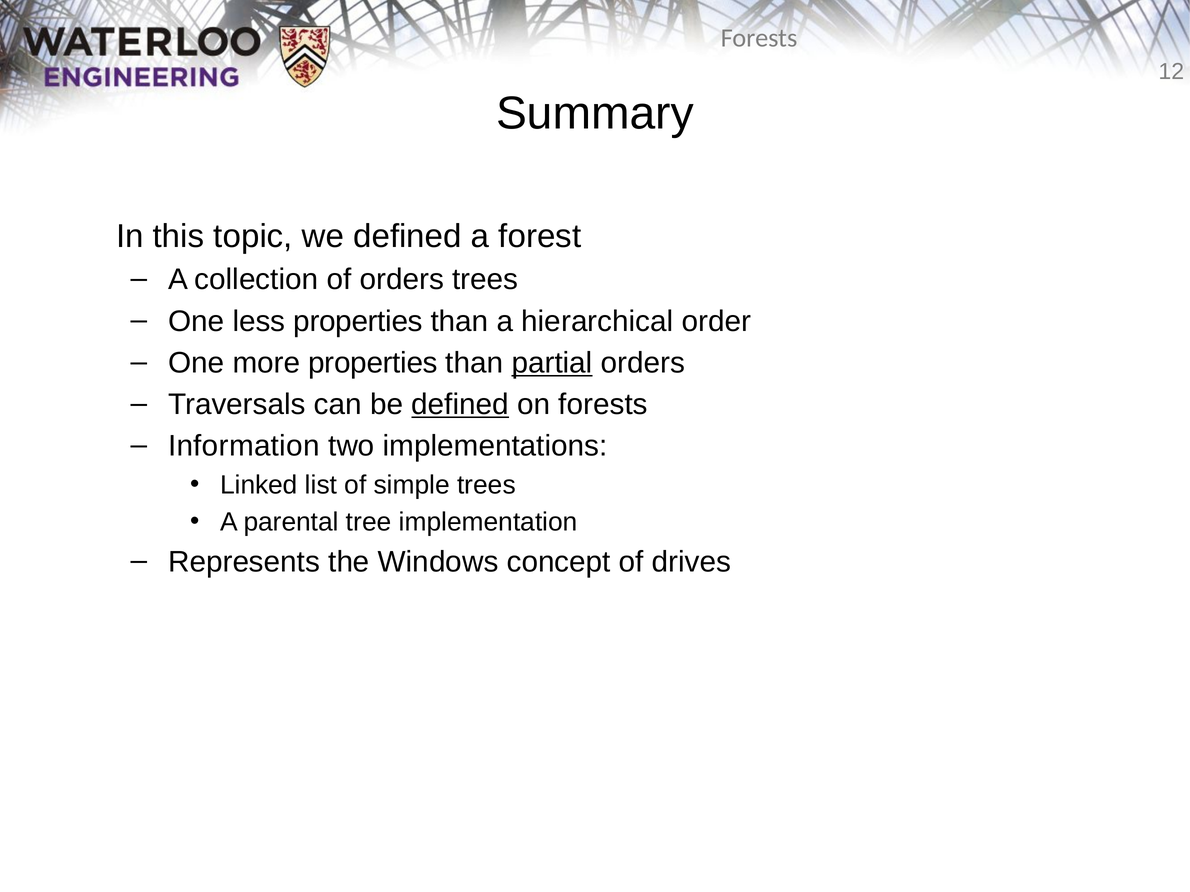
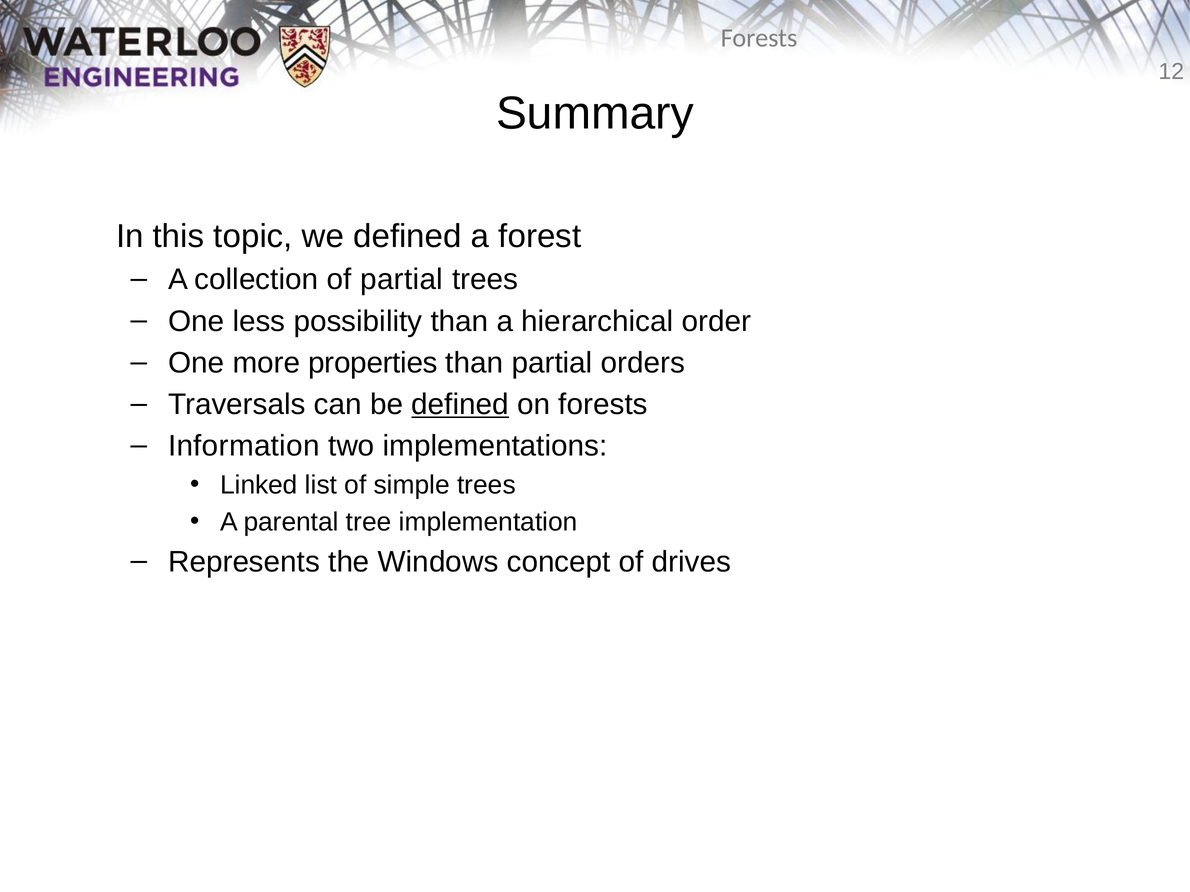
of orders: orders -> partial (402, 280)
less properties: properties -> possibility (358, 321)
partial underline: present -> none (552, 363)
